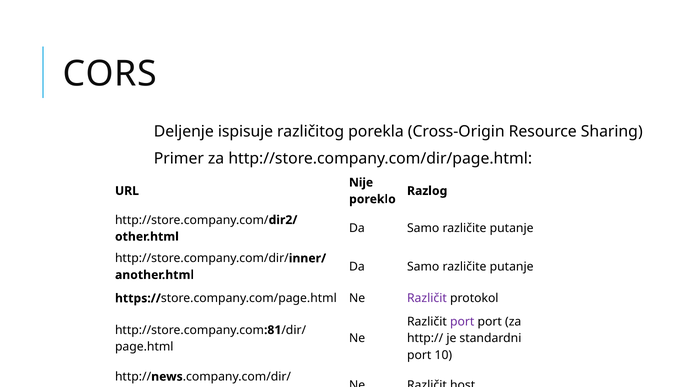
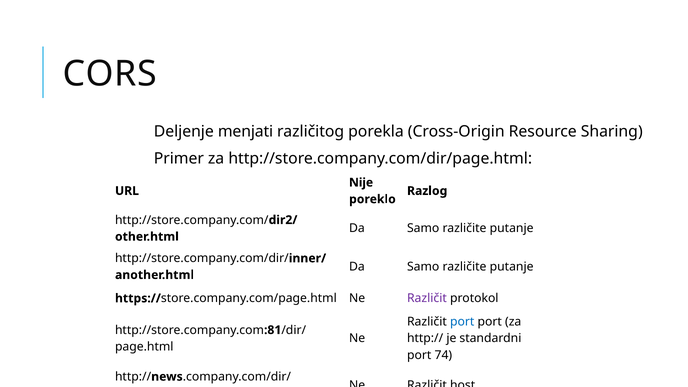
ispisuje: ispisuje -> menjati (246, 131)
port colour: purple -> blue (462, 322)
10: 10 -> 74 (443, 355)
